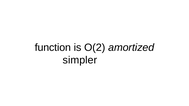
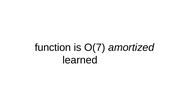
O(2: O(2 -> O(7 (95, 48)
simpler: simpler -> learned (80, 60)
